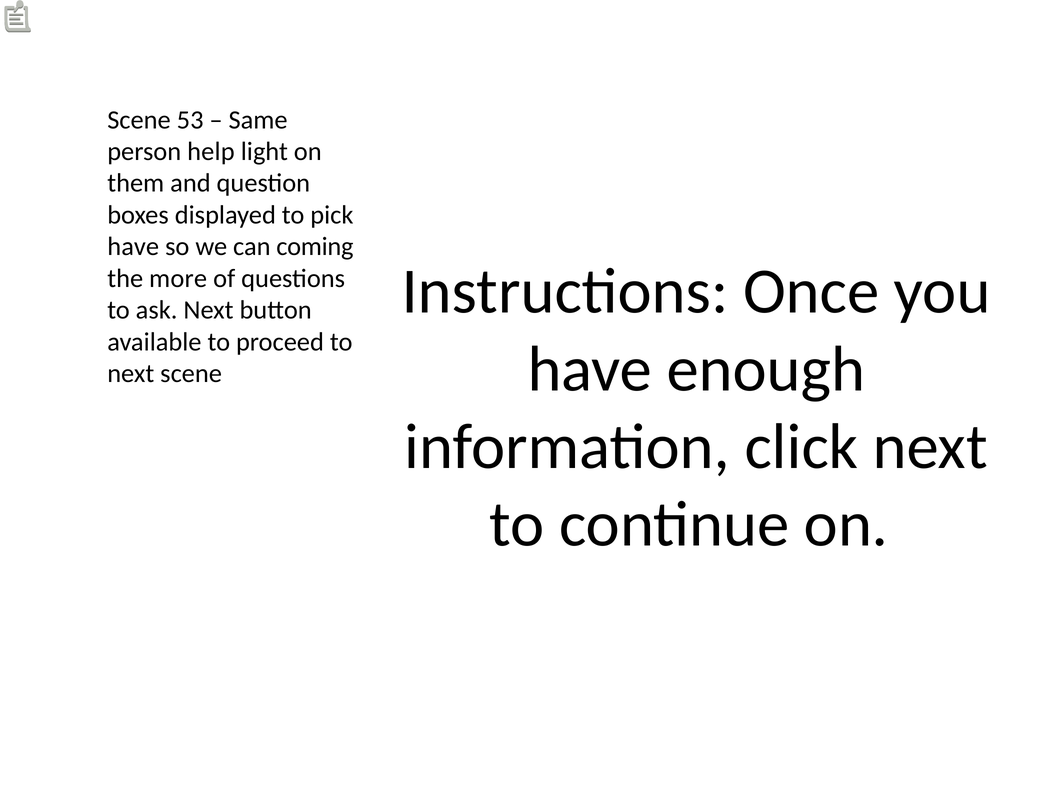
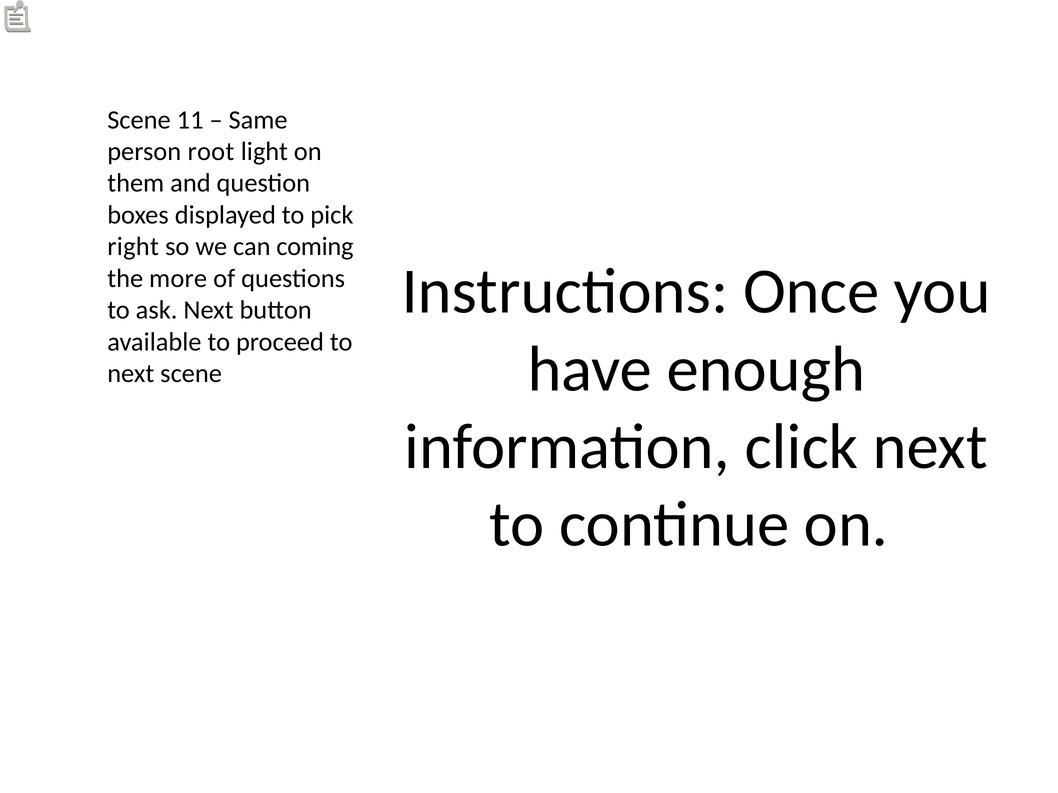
53: 53 -> 11 (190, 120)
help: help -> root (211, 152)
have: have -> right (133, 247)
